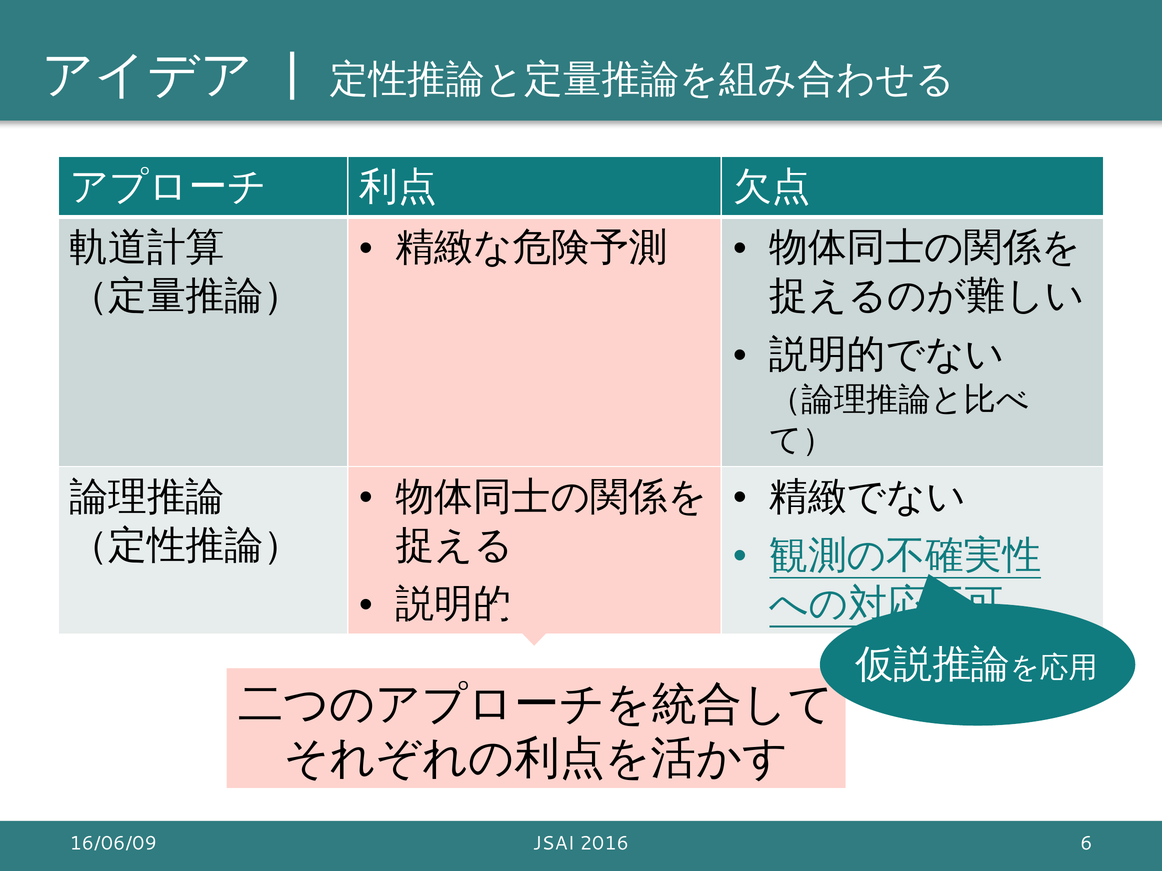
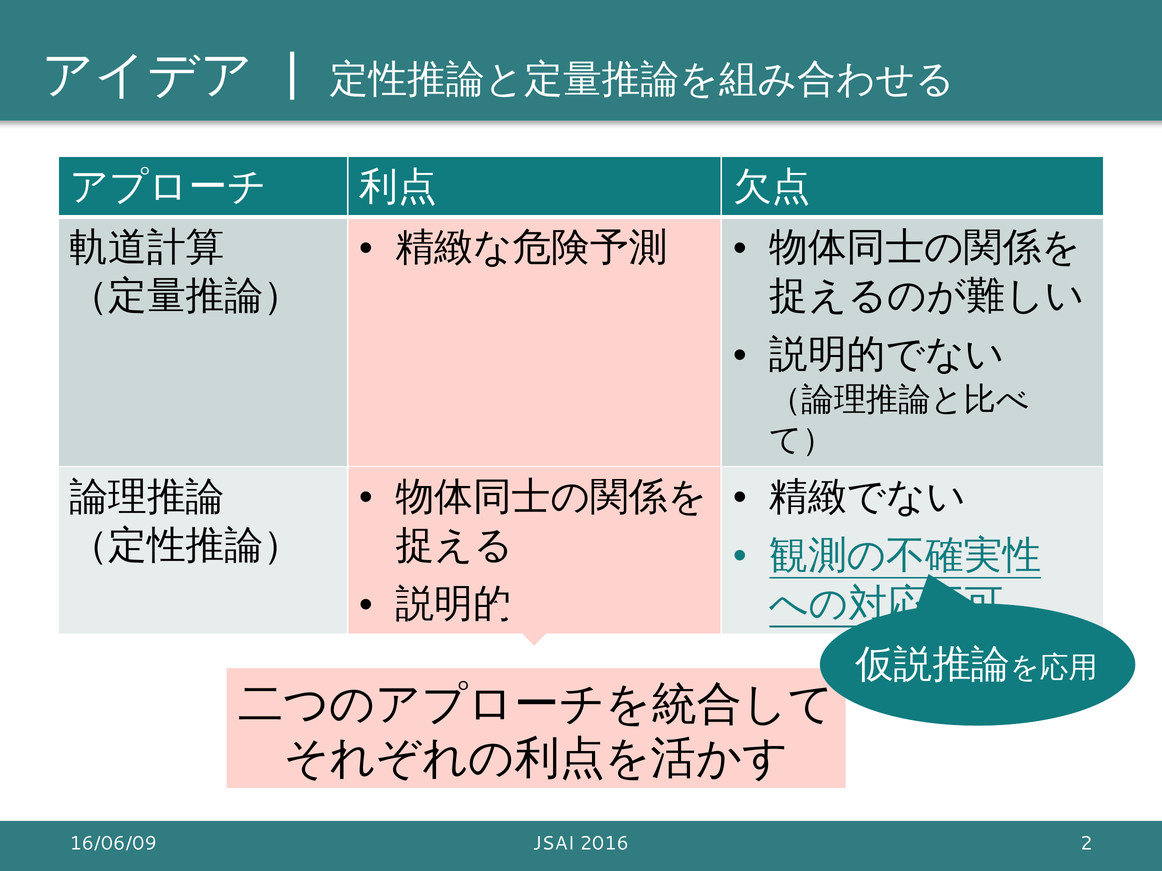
6: 6 -> 2 (1086, 844)
